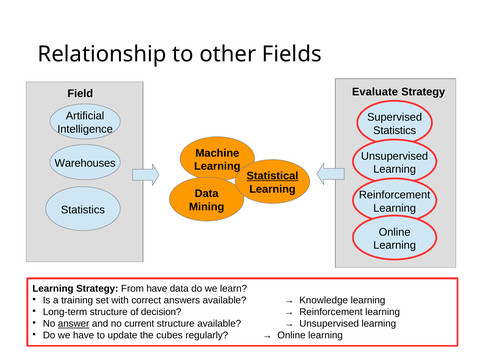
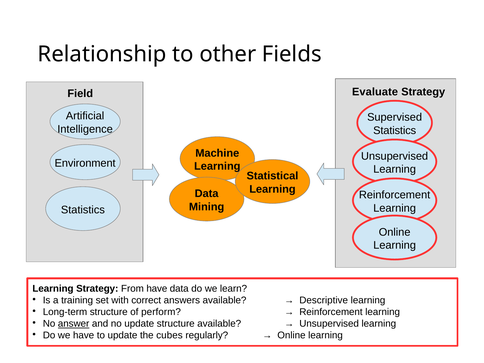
Warehouses: Warehouses -> Environment (85, 163)
Statistical underline: present -> none (272, 176)
Knowledge: Knowledge -> Descriptive (324, 300)
decision: decision -> perform (161, 312)
no current: current -> update (139, 324)
